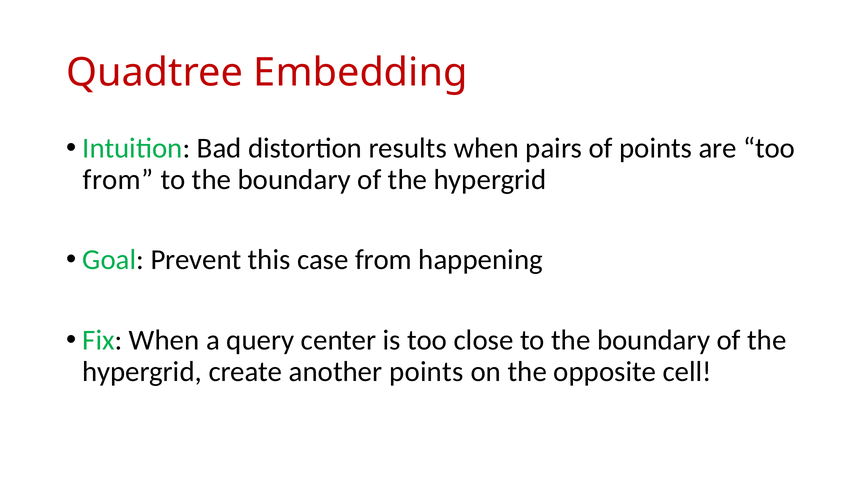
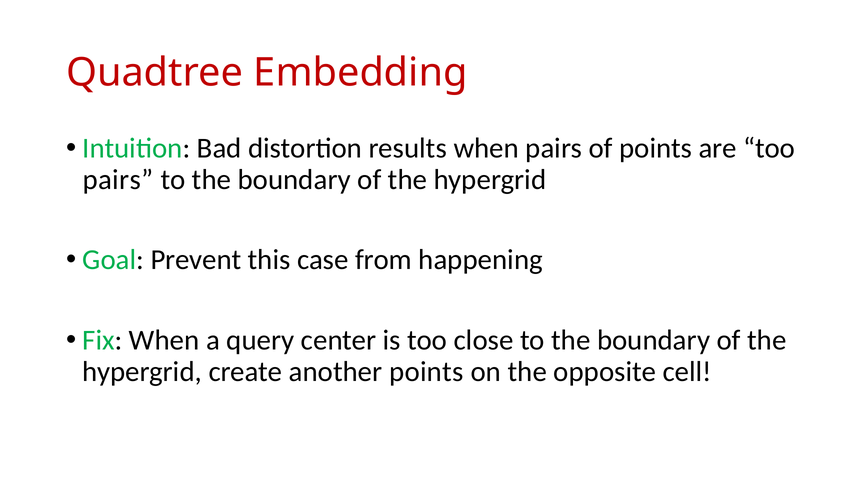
from: from -> pairs (118, 180)
